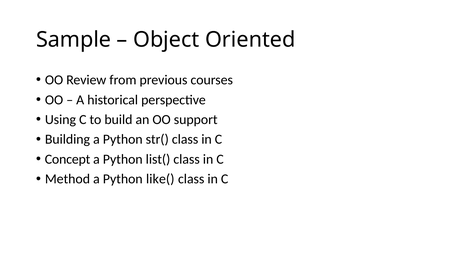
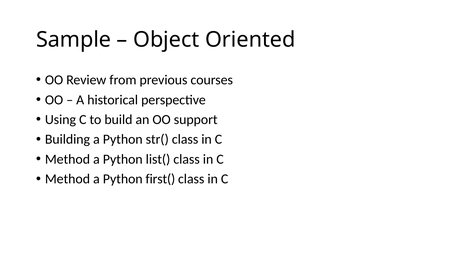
Concept: Concept -> Method (67, 159)
like(: like( -> first( (160, 179)
